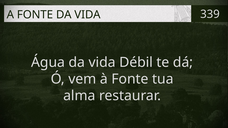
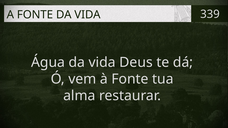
Débil: Débil -> Deus (136, 62)
